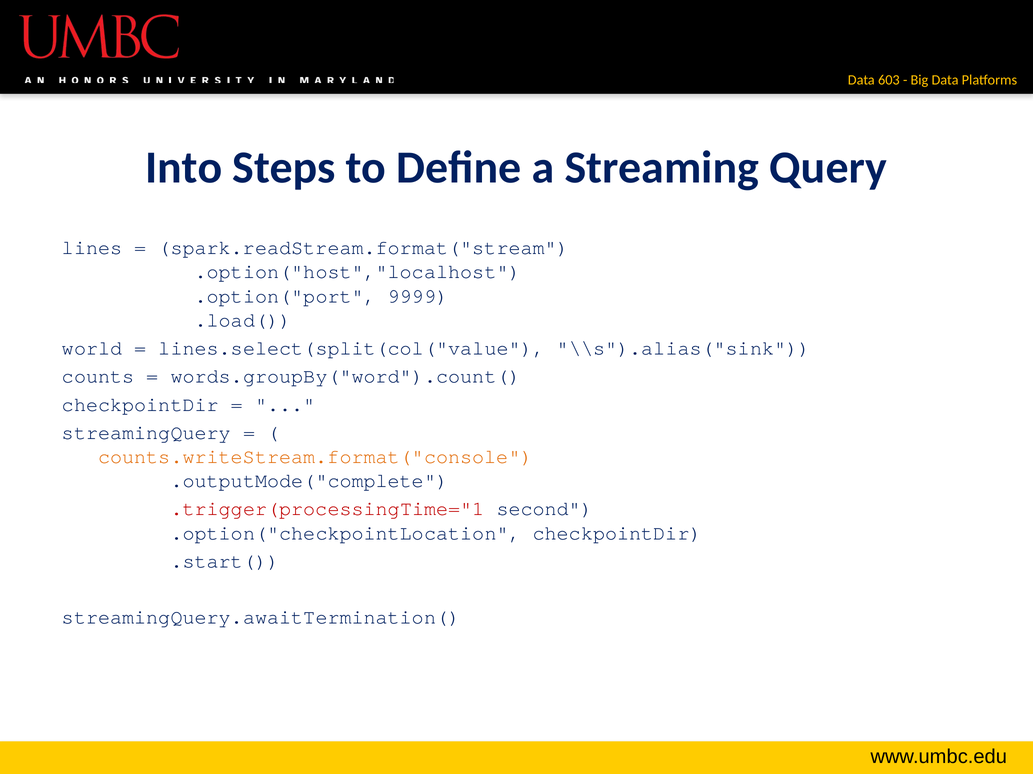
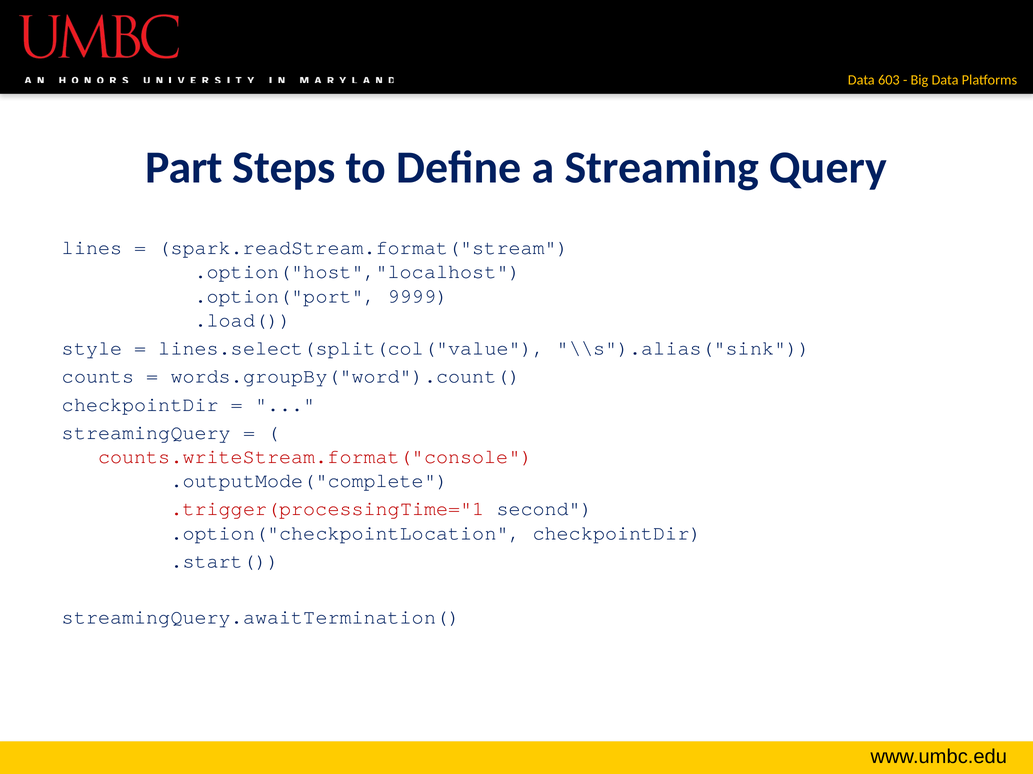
Into: Into -> Part (184, 168)
world: world -> style (92, 348)
counts.writeStream.format("console colour: orange -> red (315, 457)
